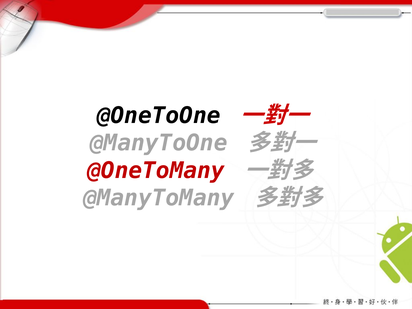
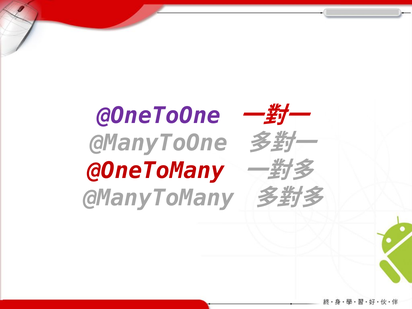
@OneToOne colour: black -> purple (159, 116)
